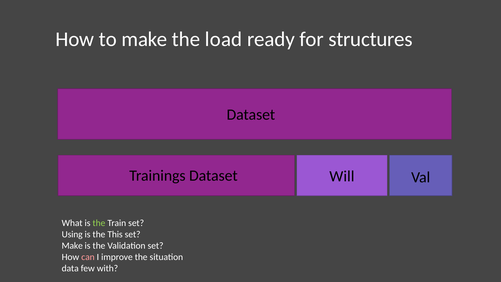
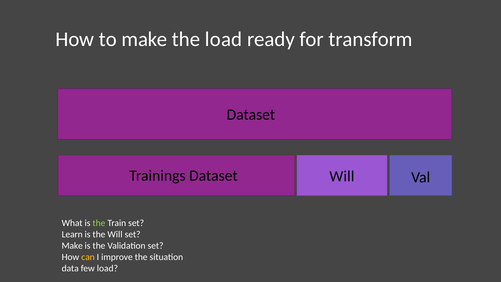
structures: structures -> transform (370, 39)
Using: Using -> Learn (72, 234)
the This: This -> Will (115, 234)
can colour: pink -> yellow (88, 257)
few with: with -> load (107, 268)
